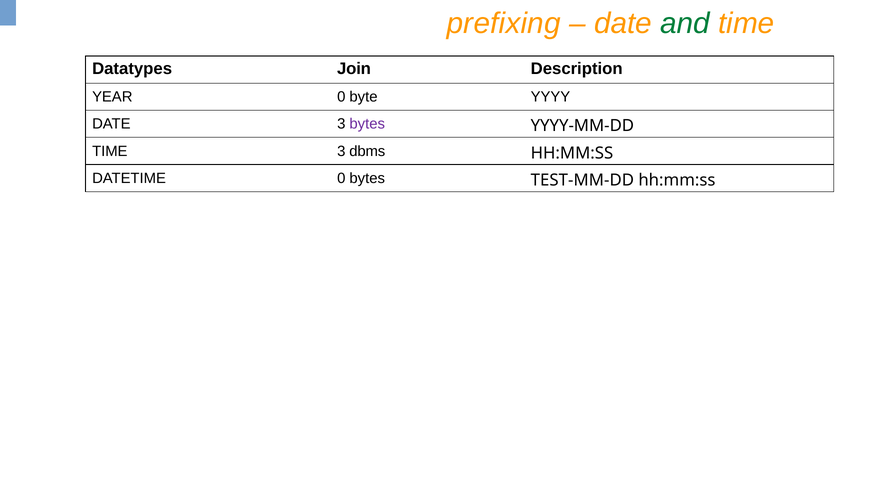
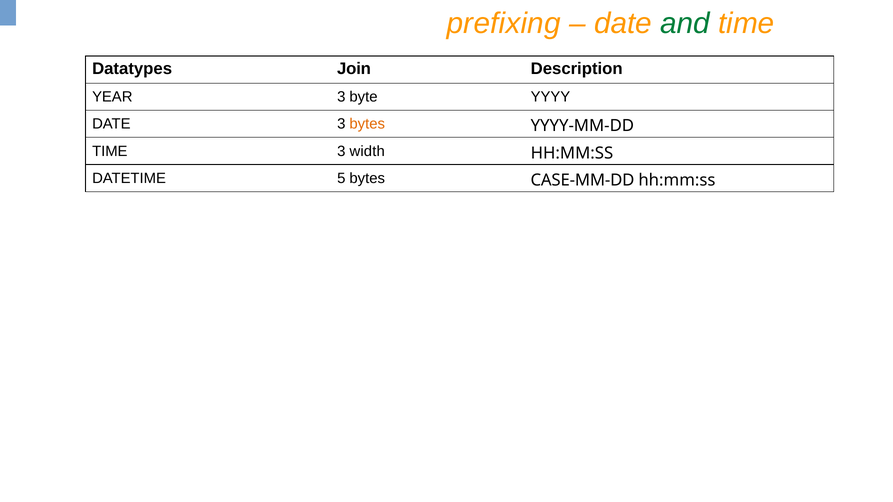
YEAR 0: 0 -> 3 (341, 97)
bytes colour: purple -> orange (367, 124)
dbms: dbms -> width (367, 151)
DATETIME 0: 0 -> 5 (341, 178)
TEST-MM-DD: TEST-MM-DD -> CASE-MM-DD (582, 180)
